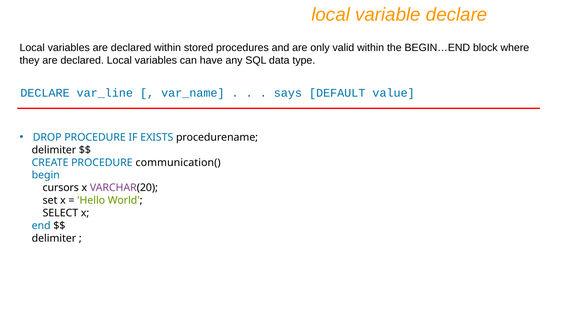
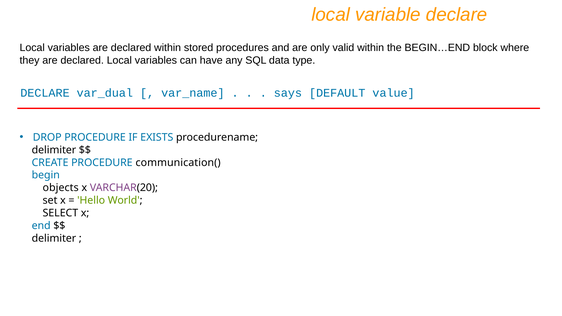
var_line: var_line -> var_dual (105, 93)
cursors: cursors -> objects (61, 188)
